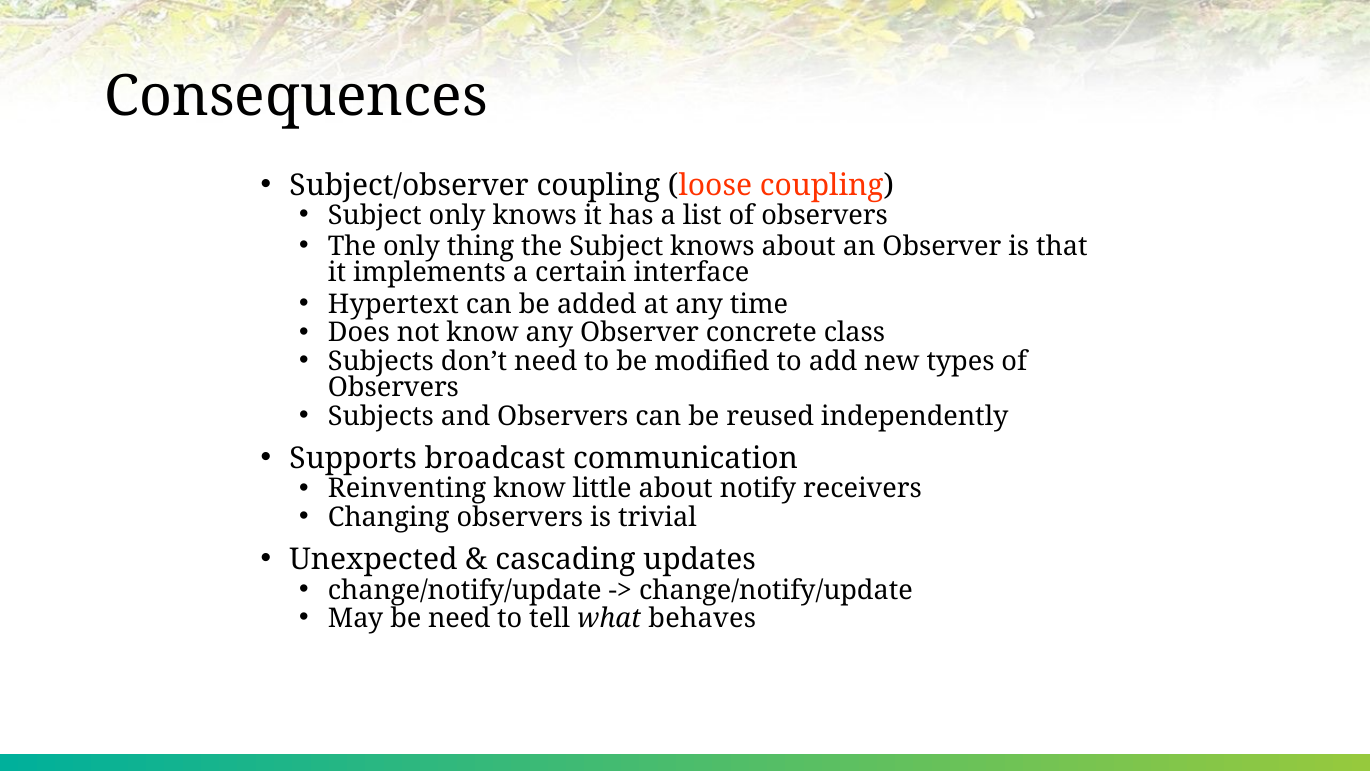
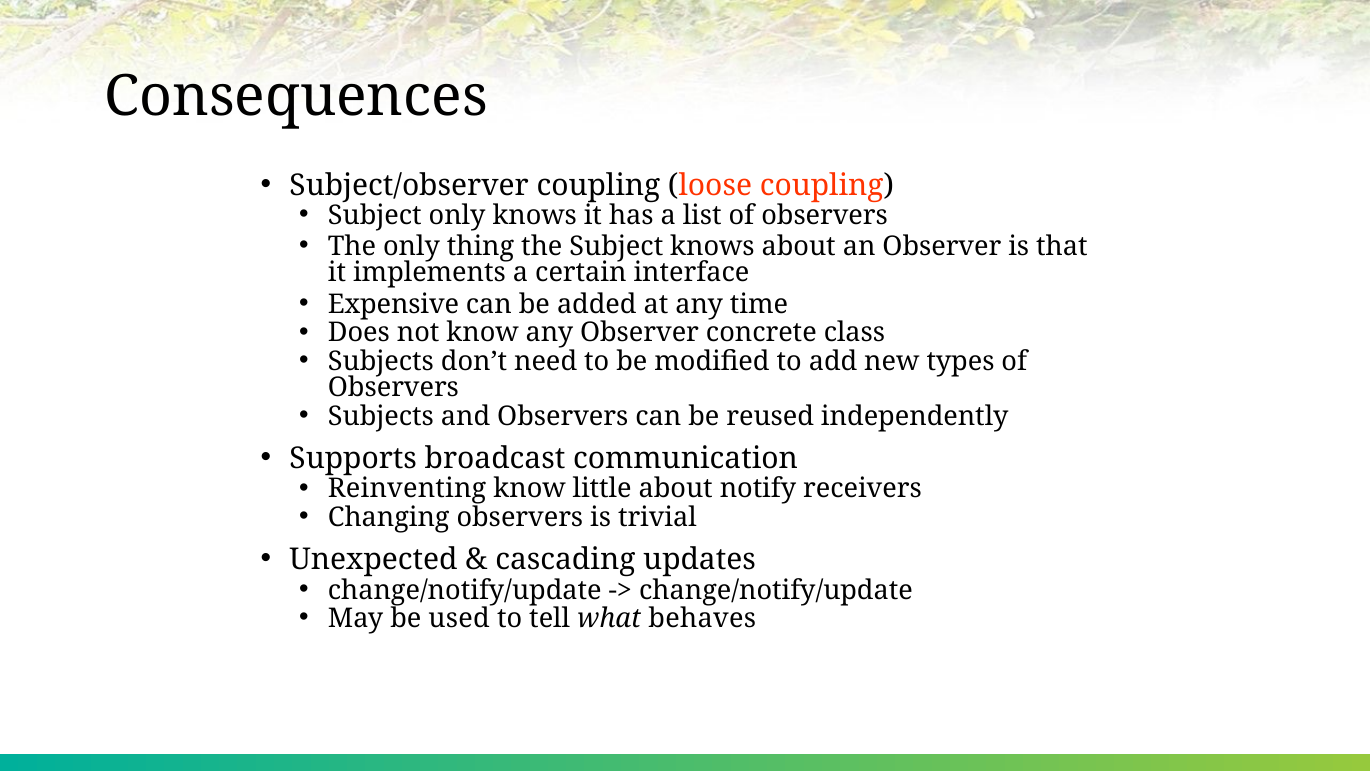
Hypertext: Hypertext -> Expensive (394, 304)
be need: need -> used (459, 619)
